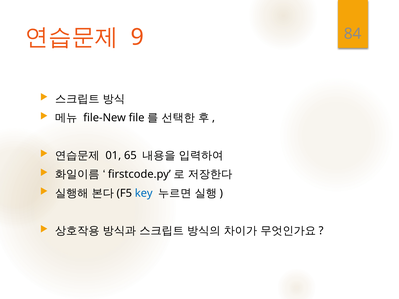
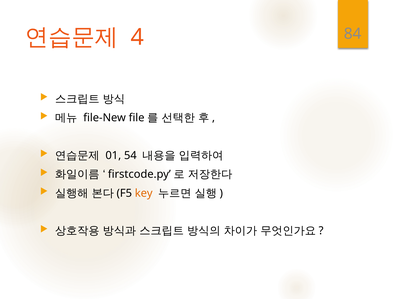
9: 9 -> 4 (137, 37)
65: 65 -> 54 (130, 156)
key colour: blue -> orange (144, 193)
